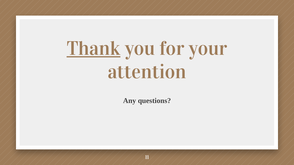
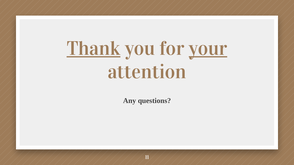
your underline: none -> present (208, 48)
